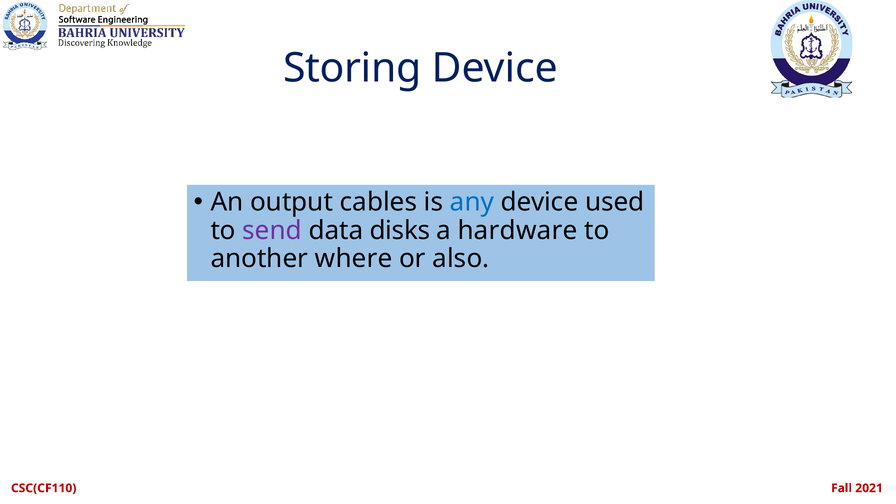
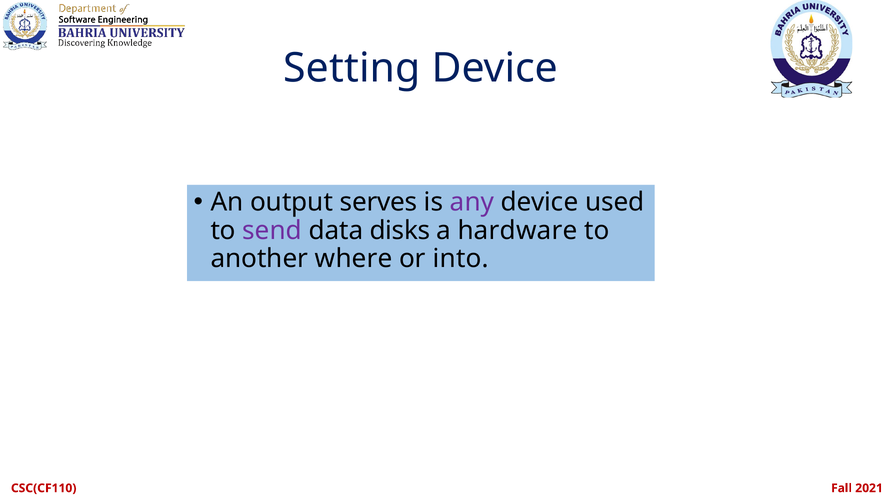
Storing: Storing -> Setting (352, 68)
cables: cables -> serves (379, 202)
any colour: blue -> purple (472, 202)
also: also -> into (461, 259)
